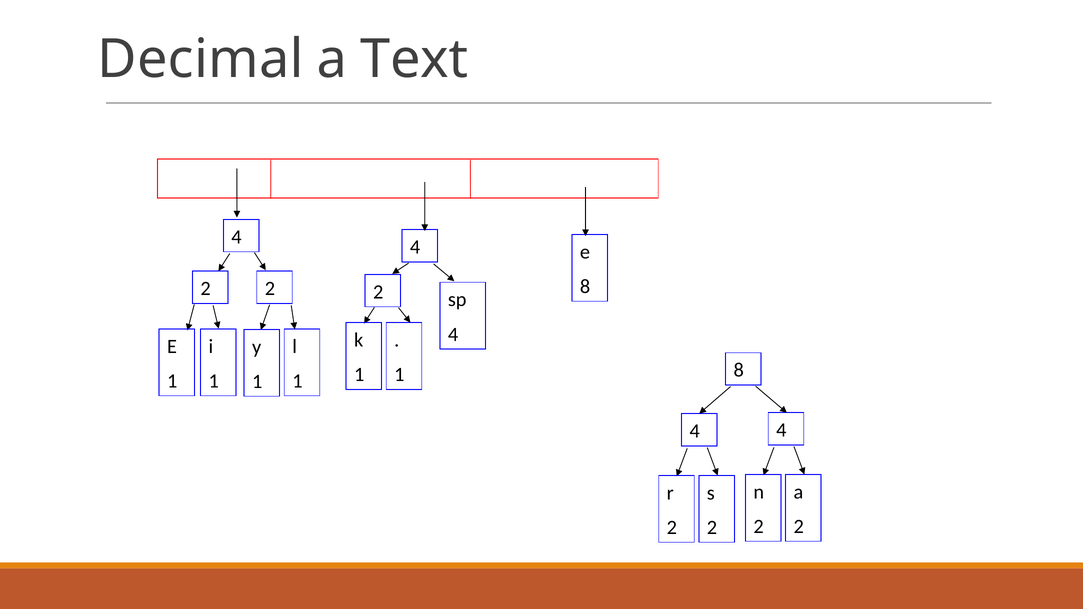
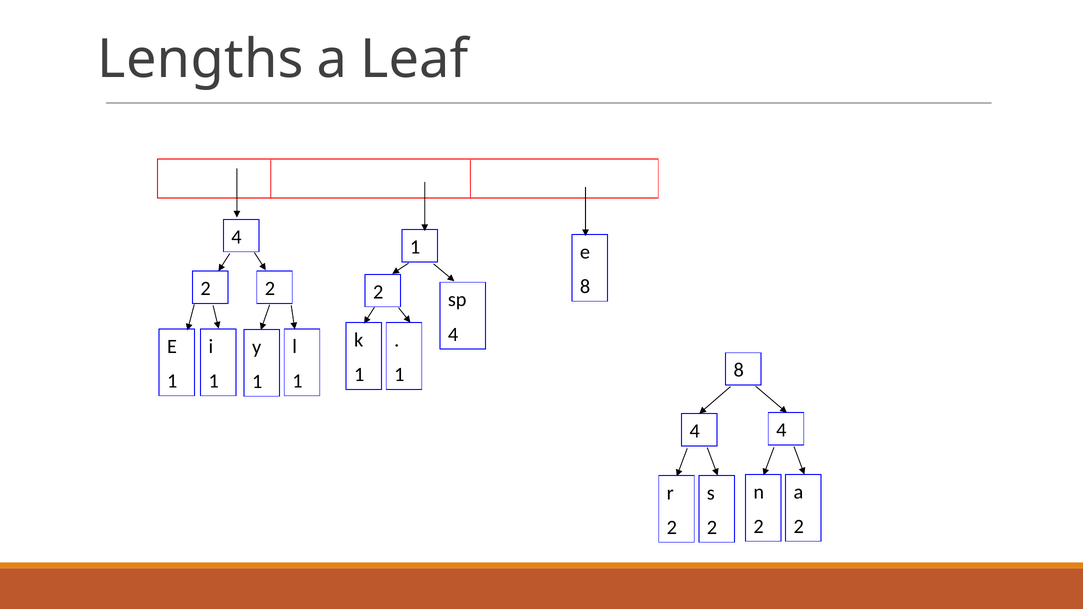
Decimal: Decimal -> Lengths (201, 59)
Text: Text -> Leaf (414, 59)
4: 4 -> 1 (415, 247)
